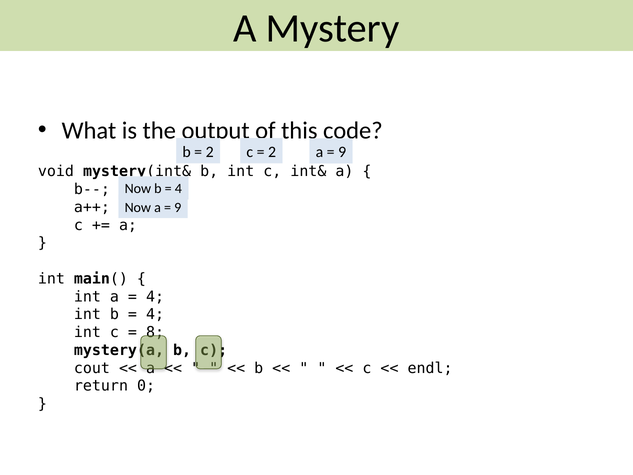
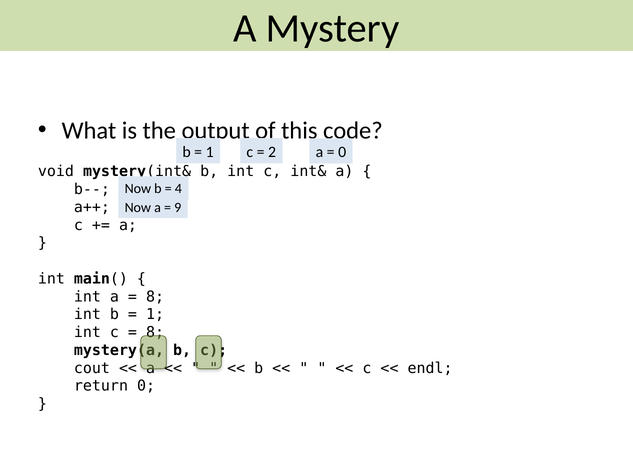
2: 2 -> 1 (210, 152)
9: 9 -> 0 (342, 152)
4: 4 -> 8 (155, 297)
4: 4 -> 1 (155, 314)
